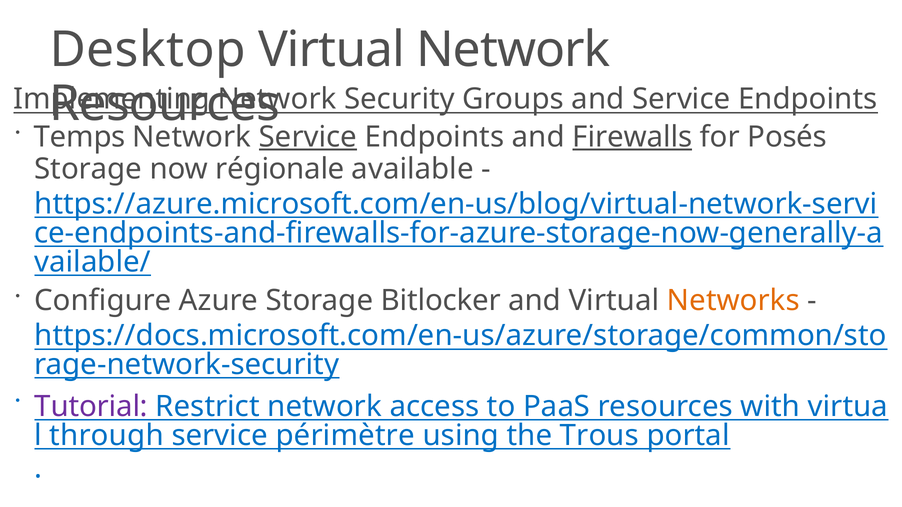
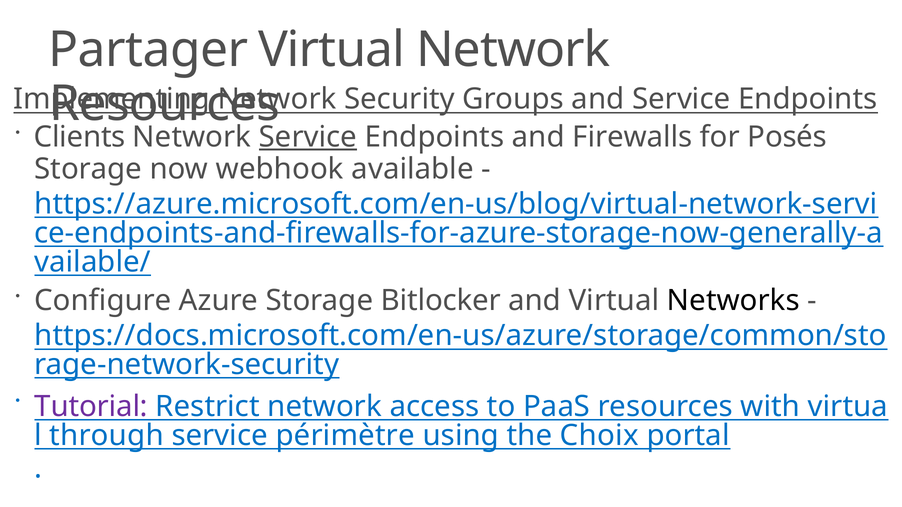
Desktop: Desktop -> Partager (148, 50)
Temps: Temps -> Clients (80, 137)
Firewalls underline: present -> none (632, 137)
régionale: régionale -> webhook (280, 169)
Networks colour: orange -> black (733, 301)
Trous: Trous -> Choix (599, 436)
